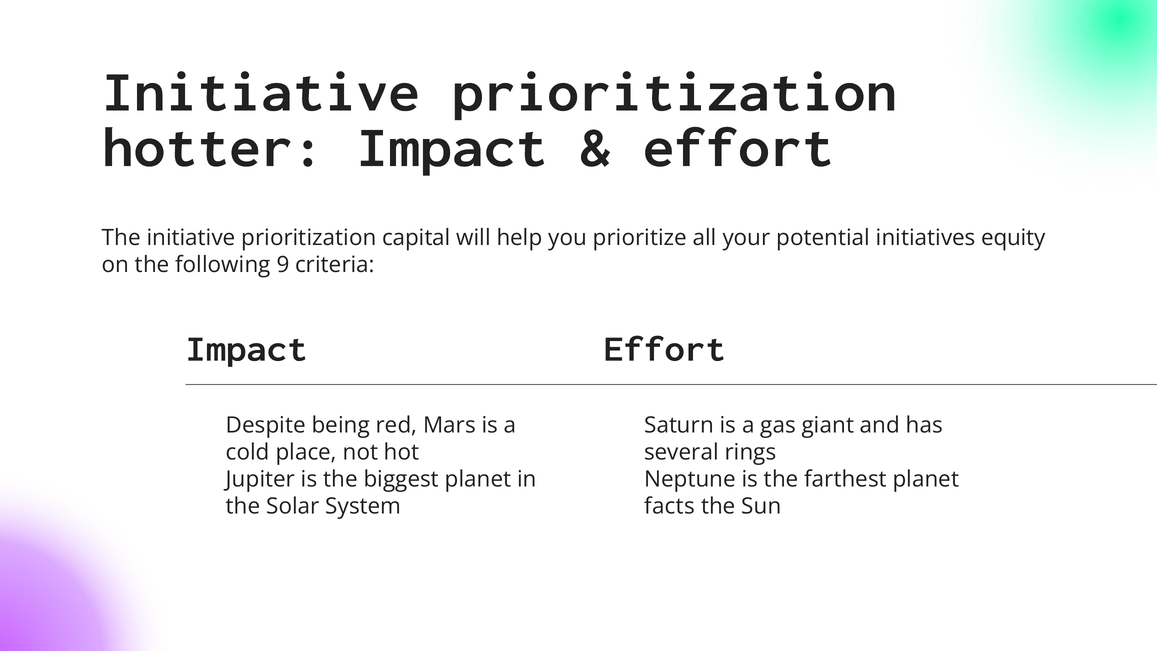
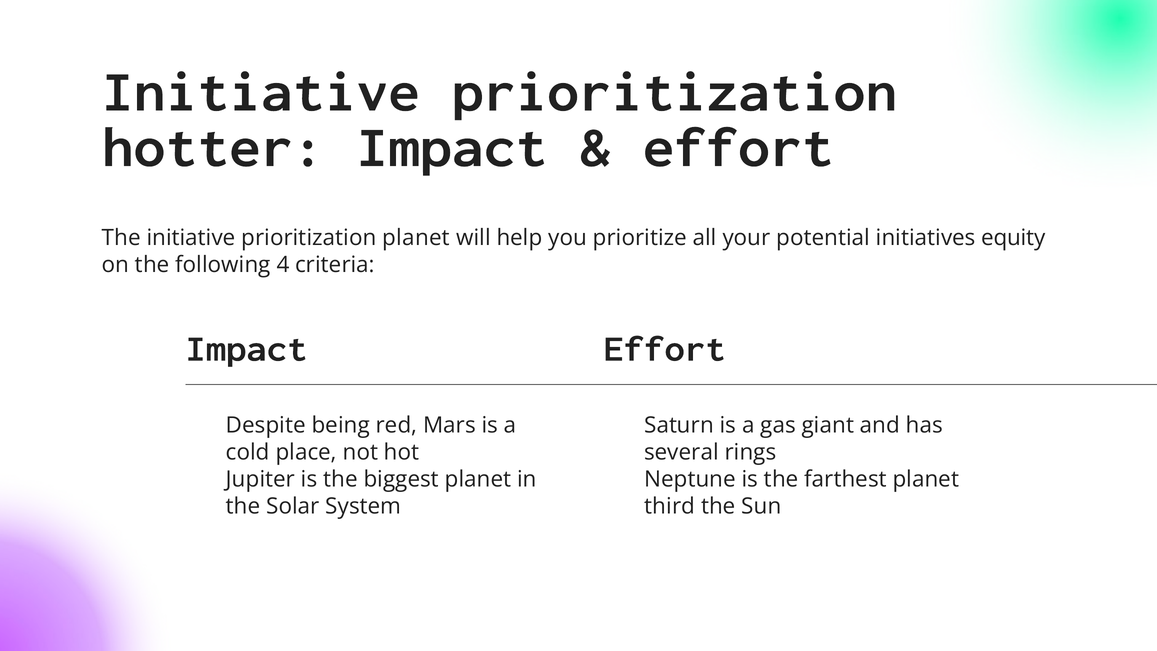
prioritization capital: capital -> planet (416, 238)
9: 9 -> 4 (283, 265)
facts: facts -> third (670, 506)
